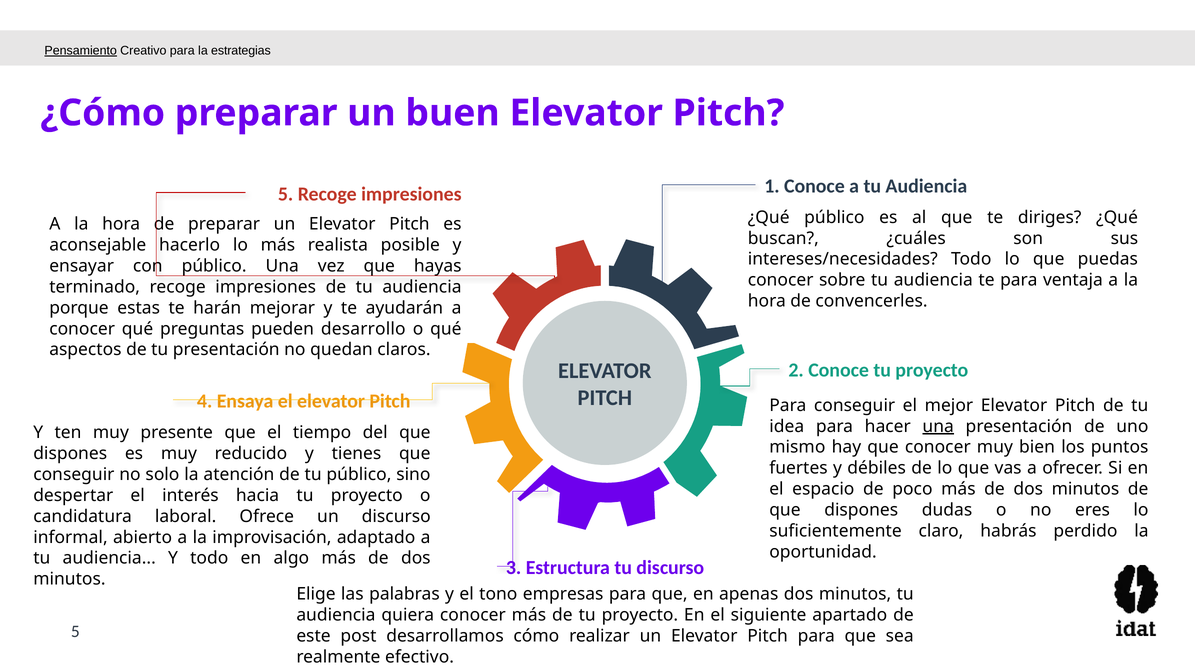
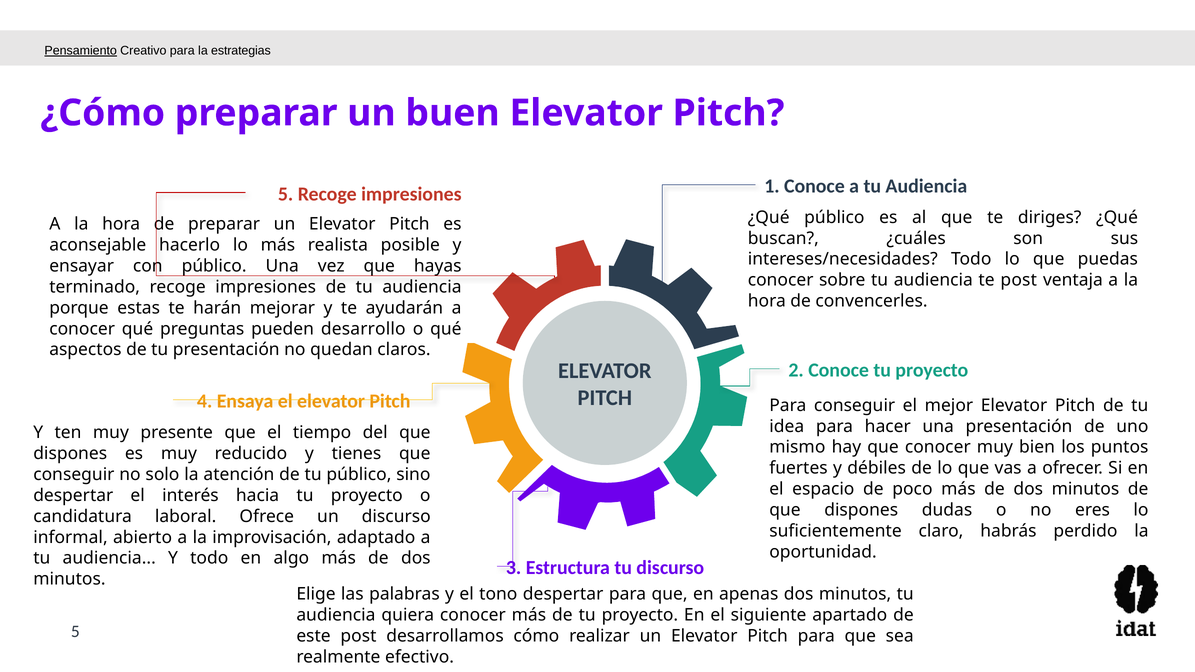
te para: para -> post (1019, 280)
una underline: present -> none (938, 426)
tono empresas: empresas -> despertar (563, 594)
